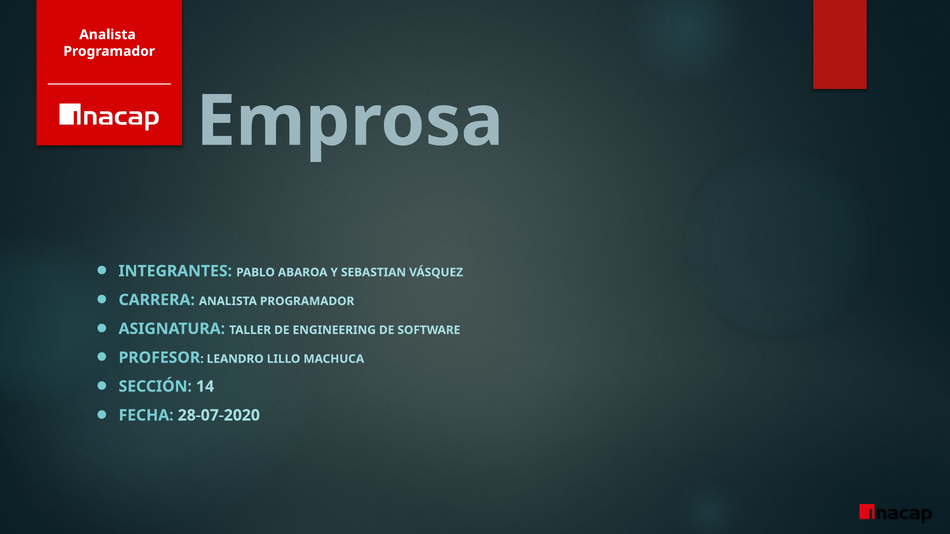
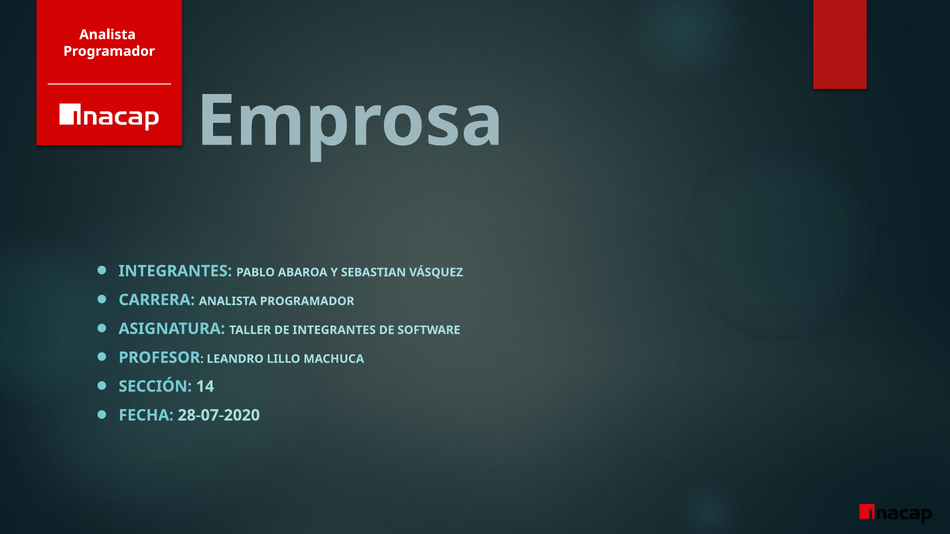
DE ENGINEERING: ENGINEERING -> INTEGRANTES (334, 330)
